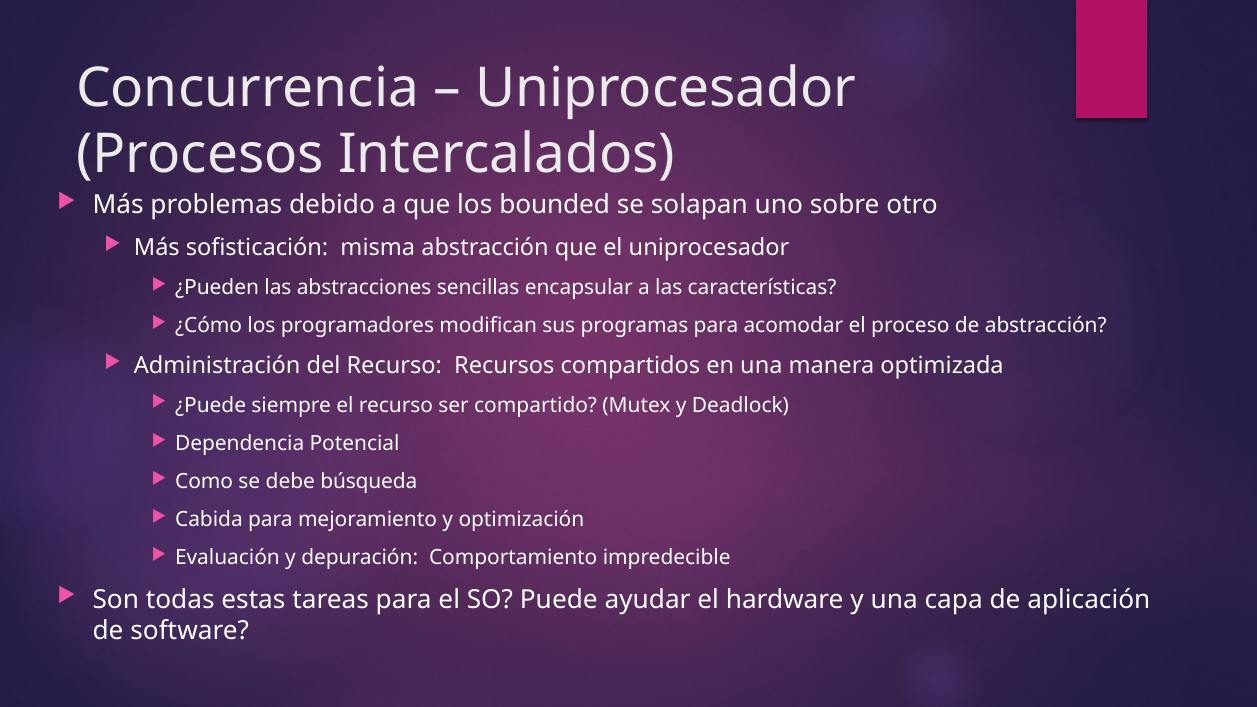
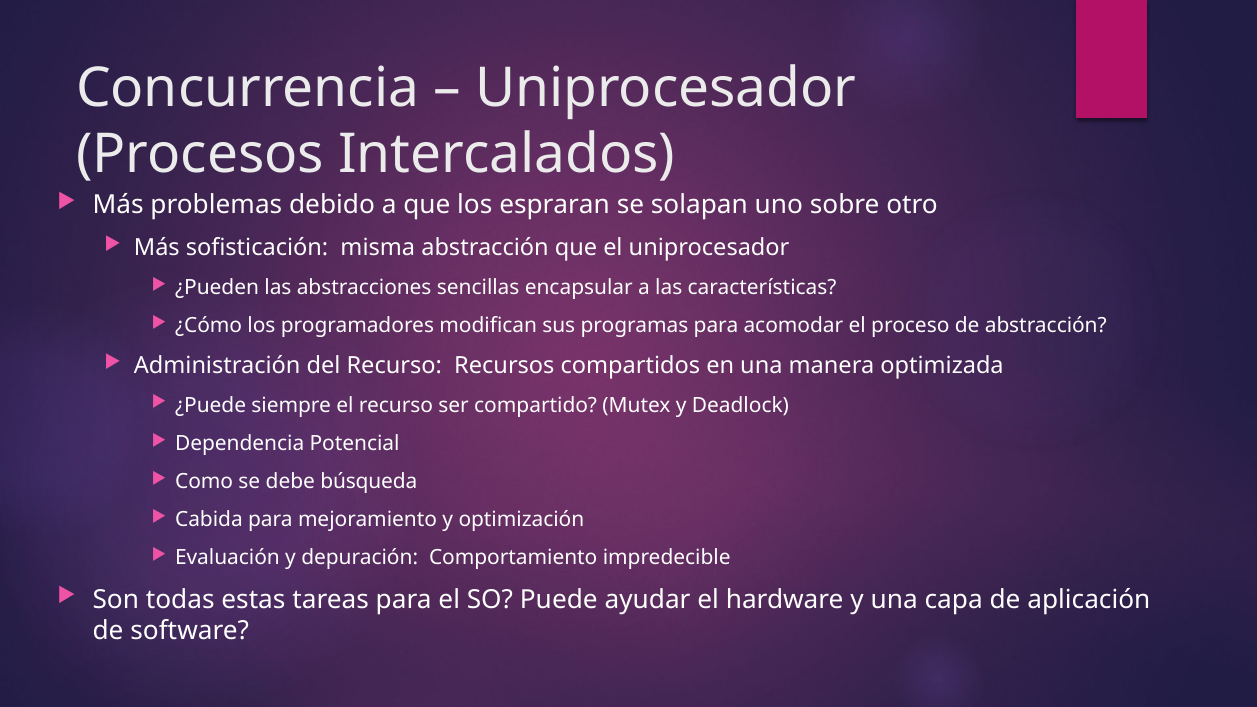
bounded: bounded -> espraran (555, 205)
